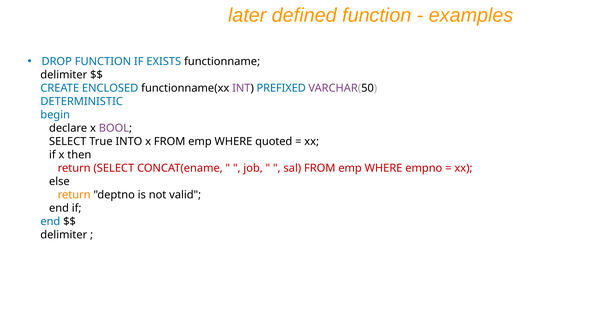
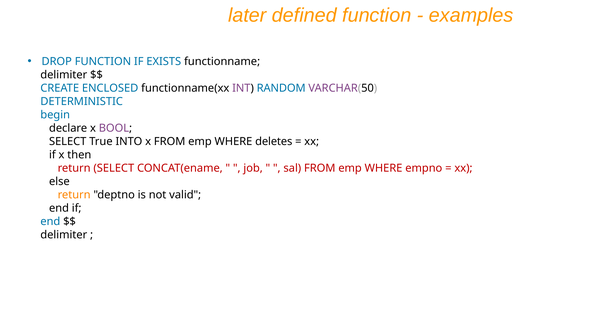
PREFIXED: PREFIXED -> RANDOM (281, 88)
quoted: quoted -> deletes (274, 141)
